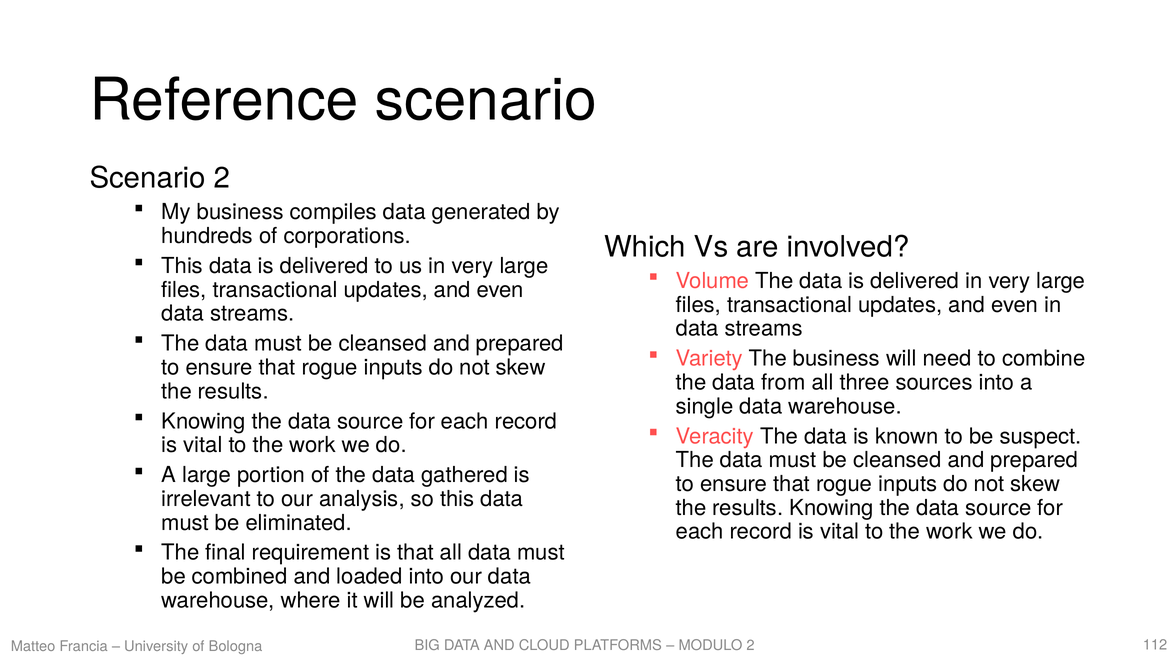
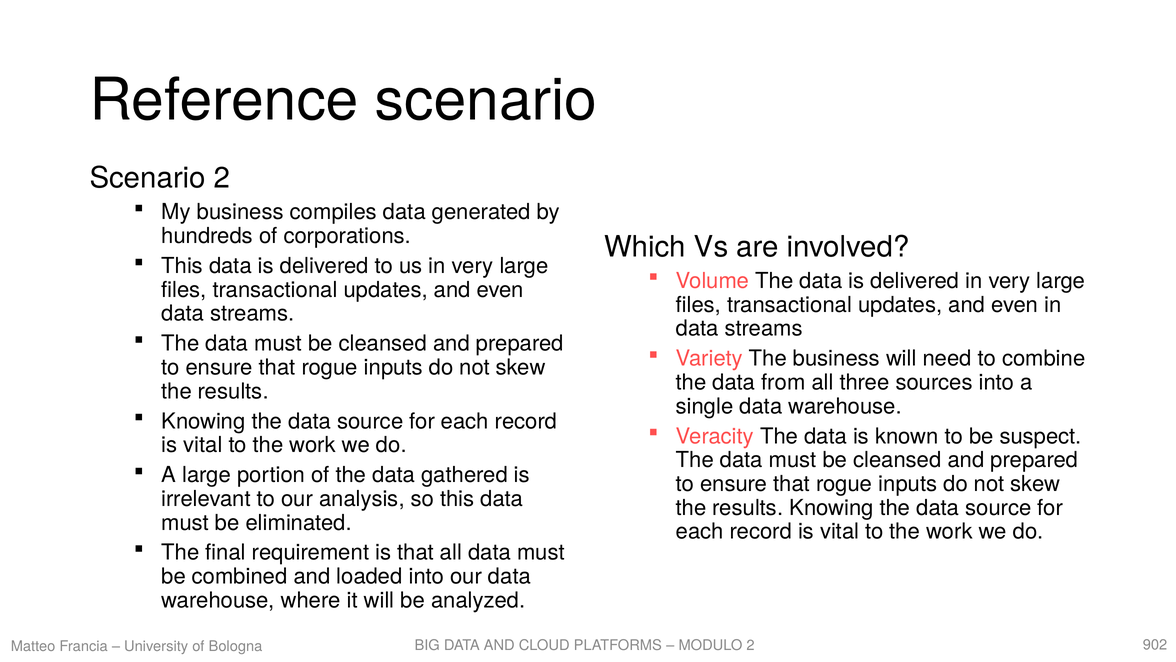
112: 112 -> 902 (1155, 644)
